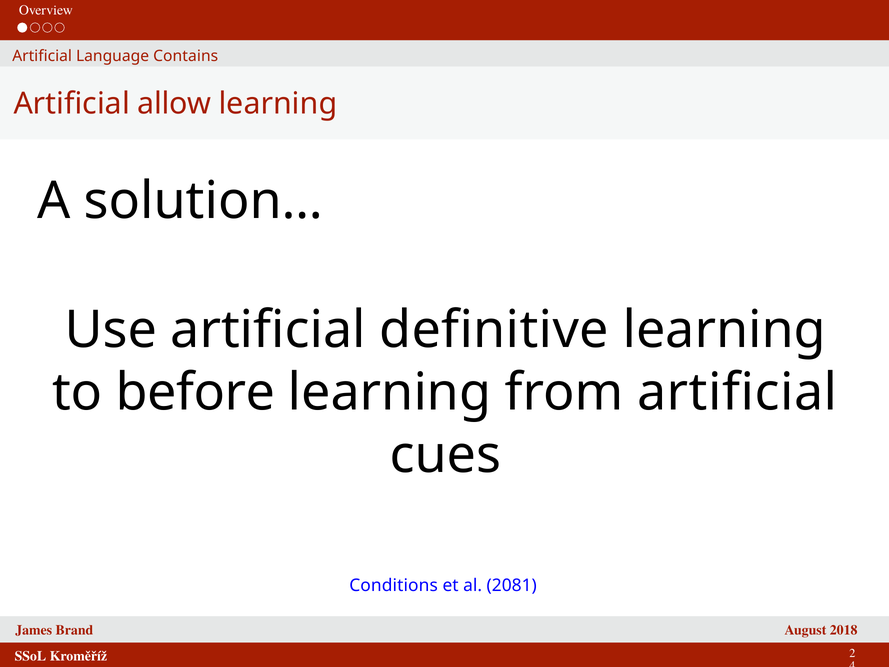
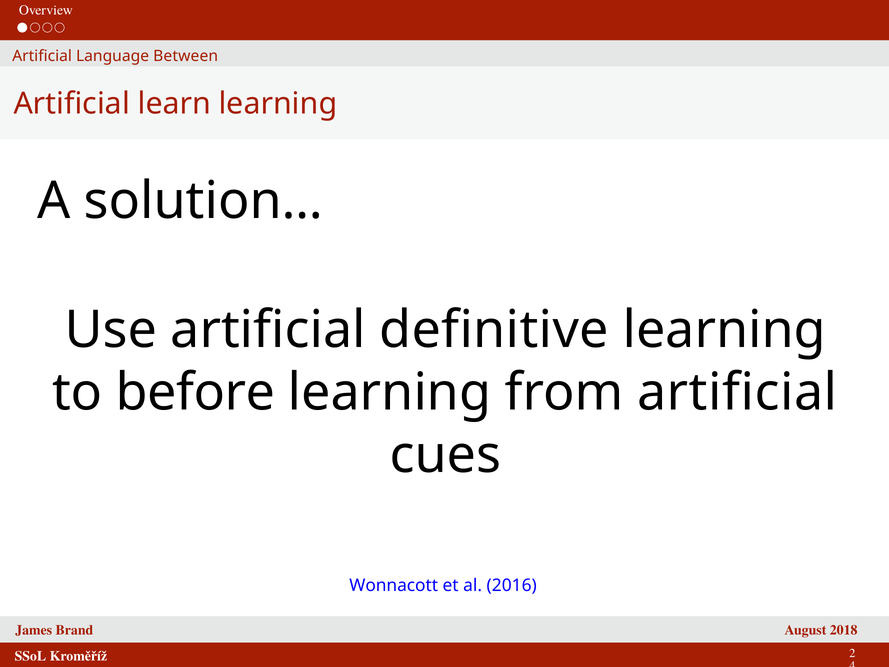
Contains: Contains -> Between (186, 56)
allow: allow -> learn (174, 104)
Conditions: Conditions -> Wonnacott (394, 585)
2081: 2081 -> 2016 (512, 585)
